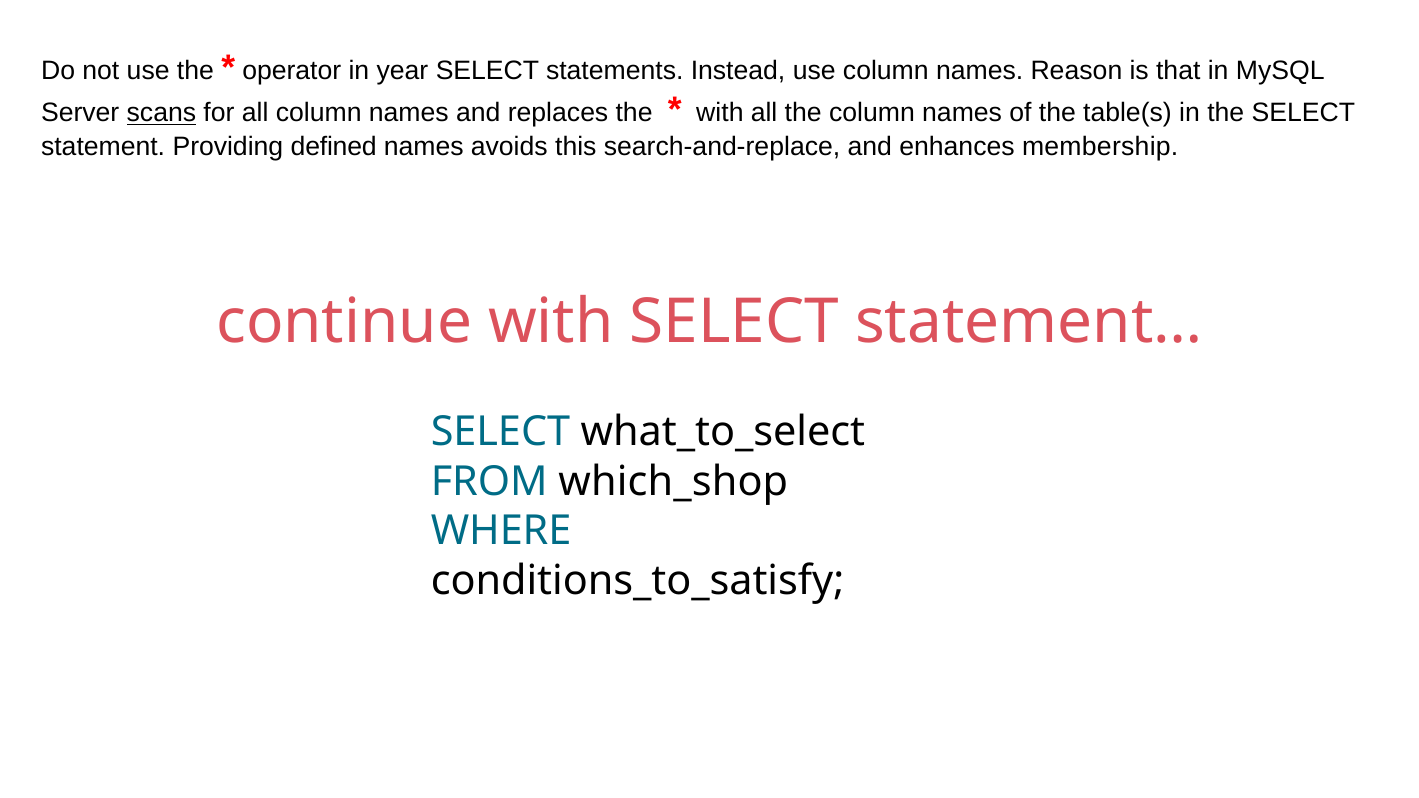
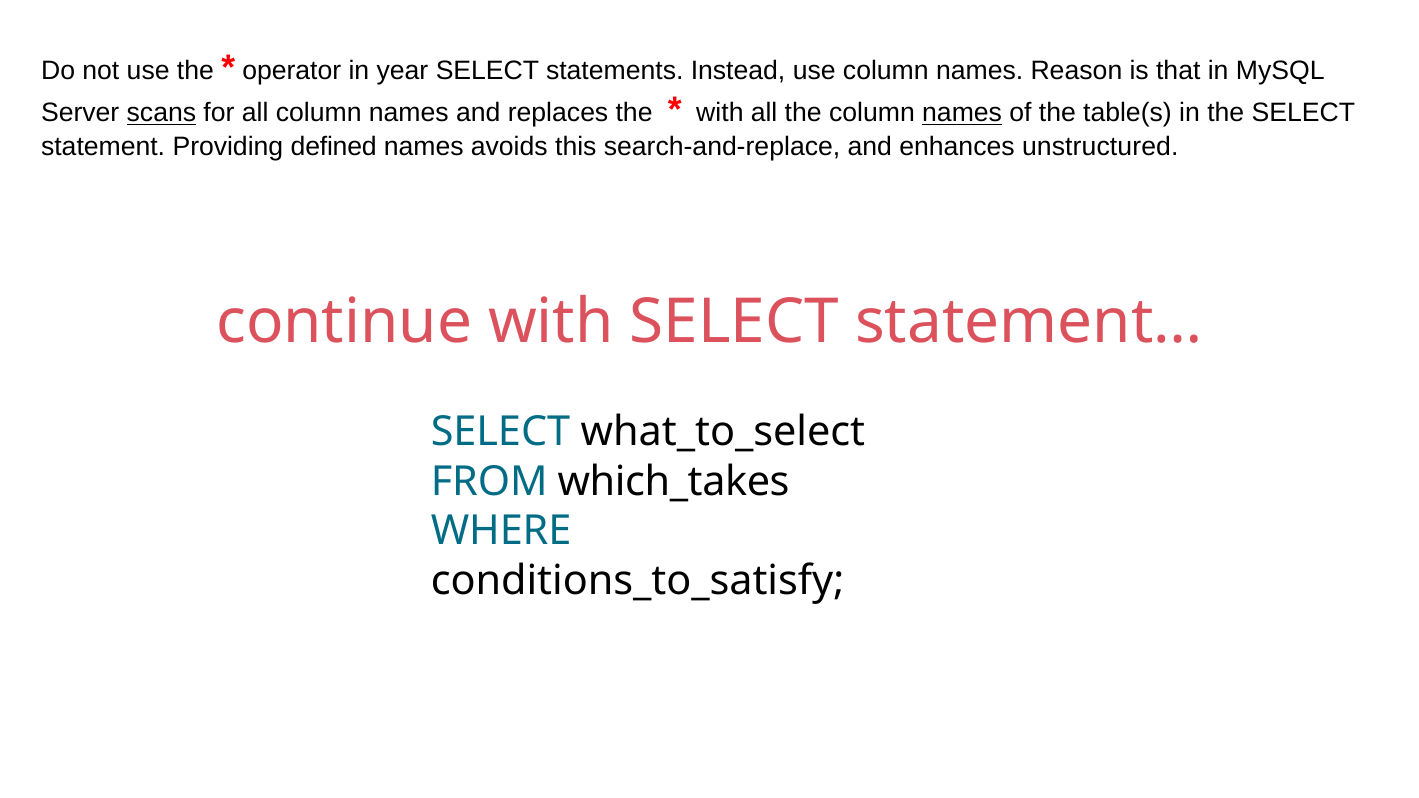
names underline: none -> present (962, 113)
membership: membership -> unstructured (1100, 147)
which_shop: which_shop -> which_takes (674, 482)
